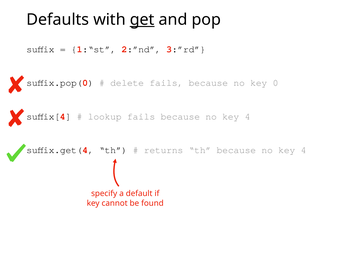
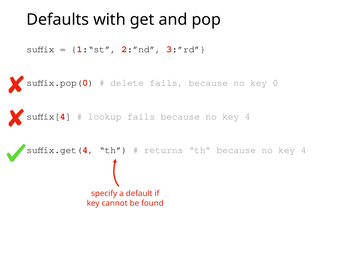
get underline: present -> none (142, 20)
